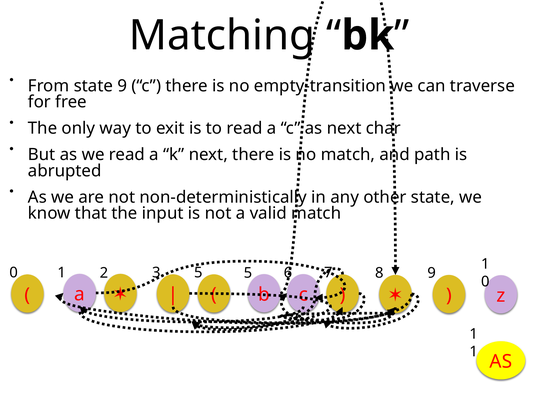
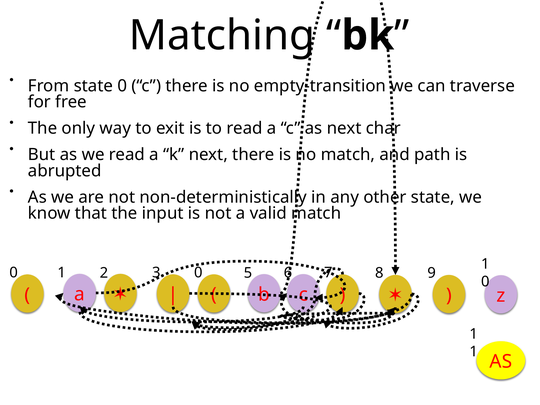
state 9: 9 -> 0 (122, 86)
3 5: 5 -> 0 (199, 273)
